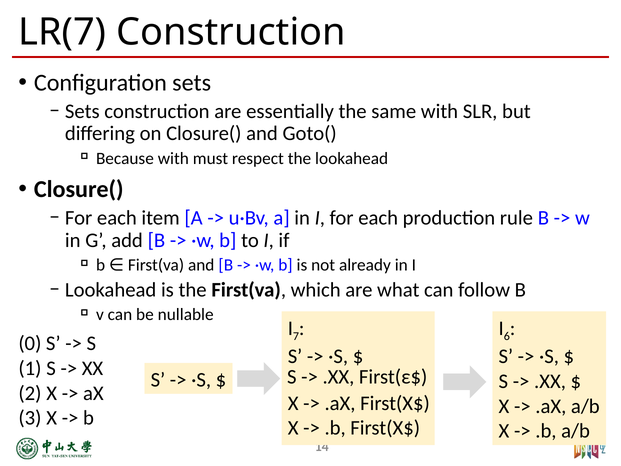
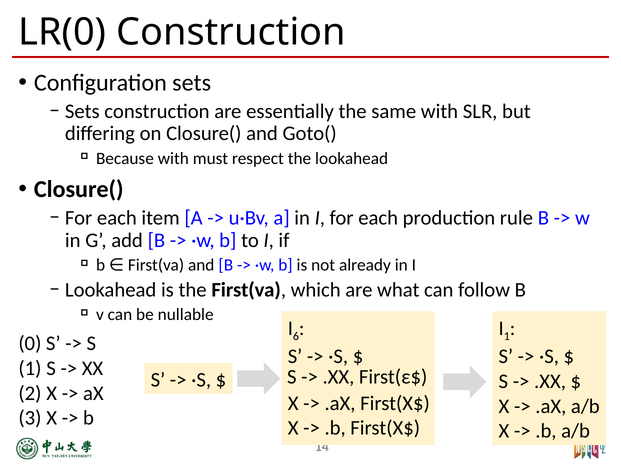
LR(7: LR(7 -> LR(0 (62, 32)
7: 7 -> 6 (296, 336)
I 6: 6 -> 1 (507, 336)
